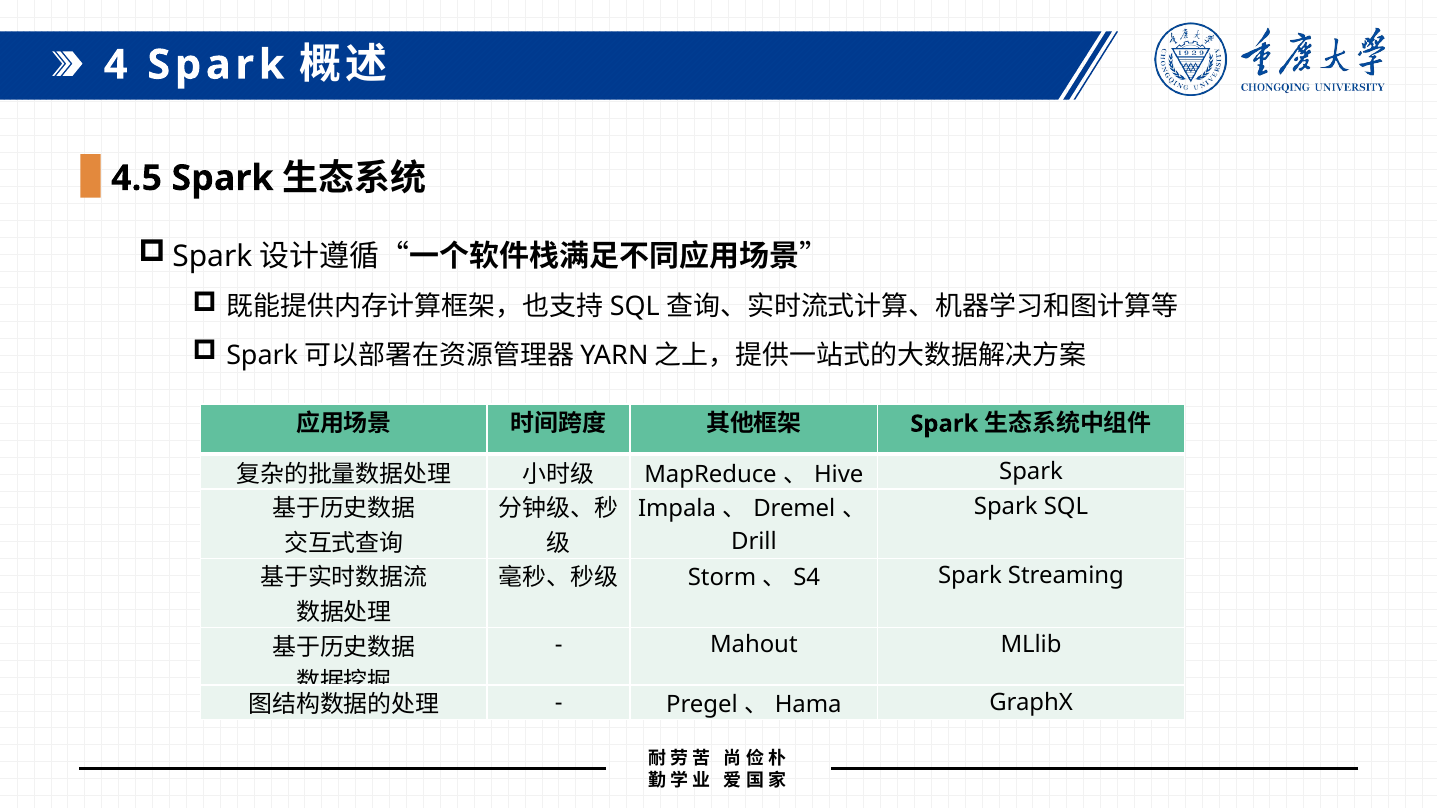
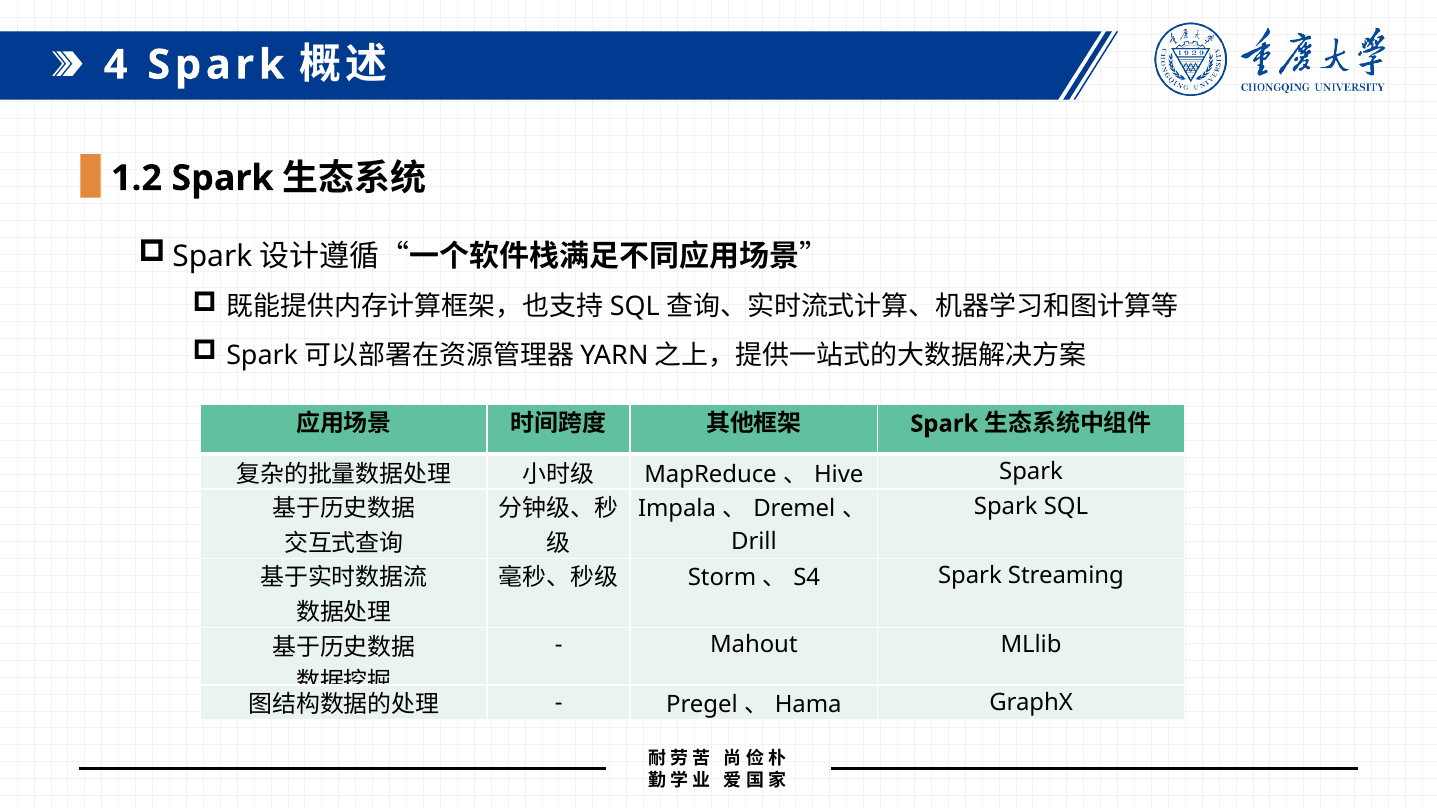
4.5: 4.5 -> 1.2 (136, 178)
